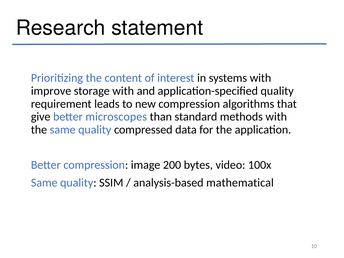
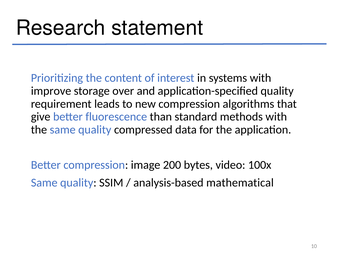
storage with: with -> over (123, 91)
microscopes: microscopes -> fluorescence (116, 117)
